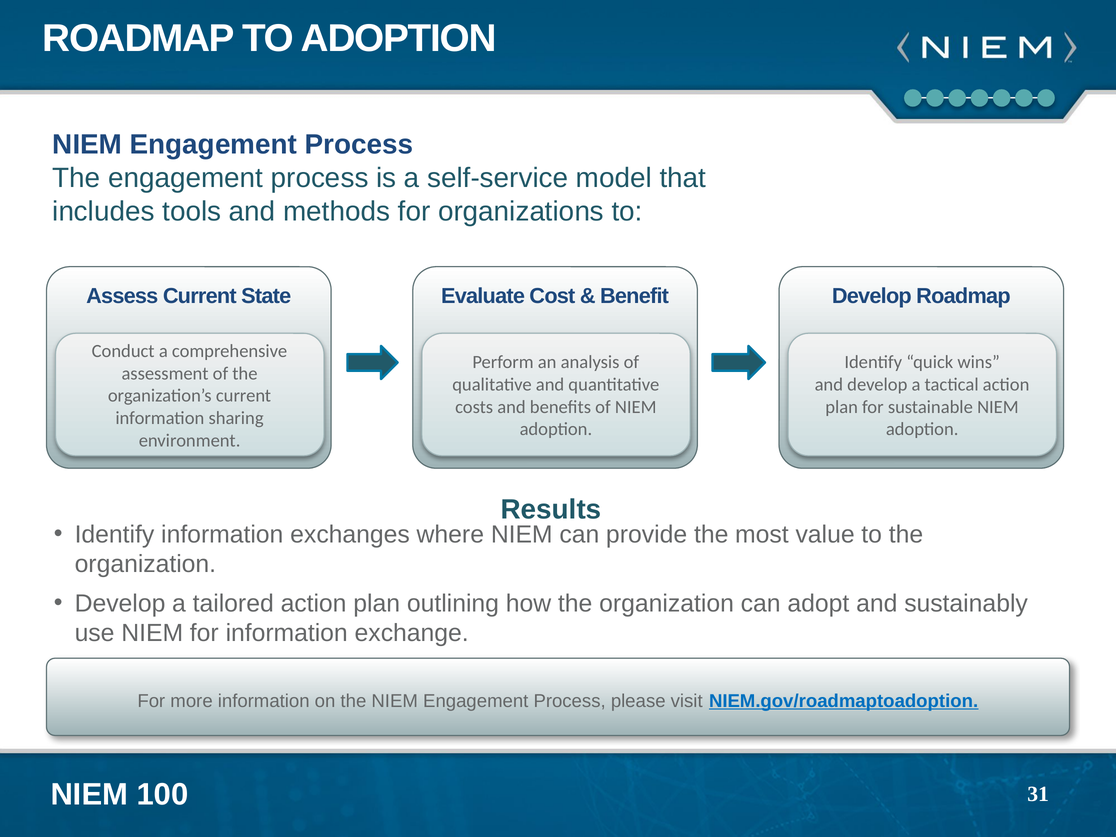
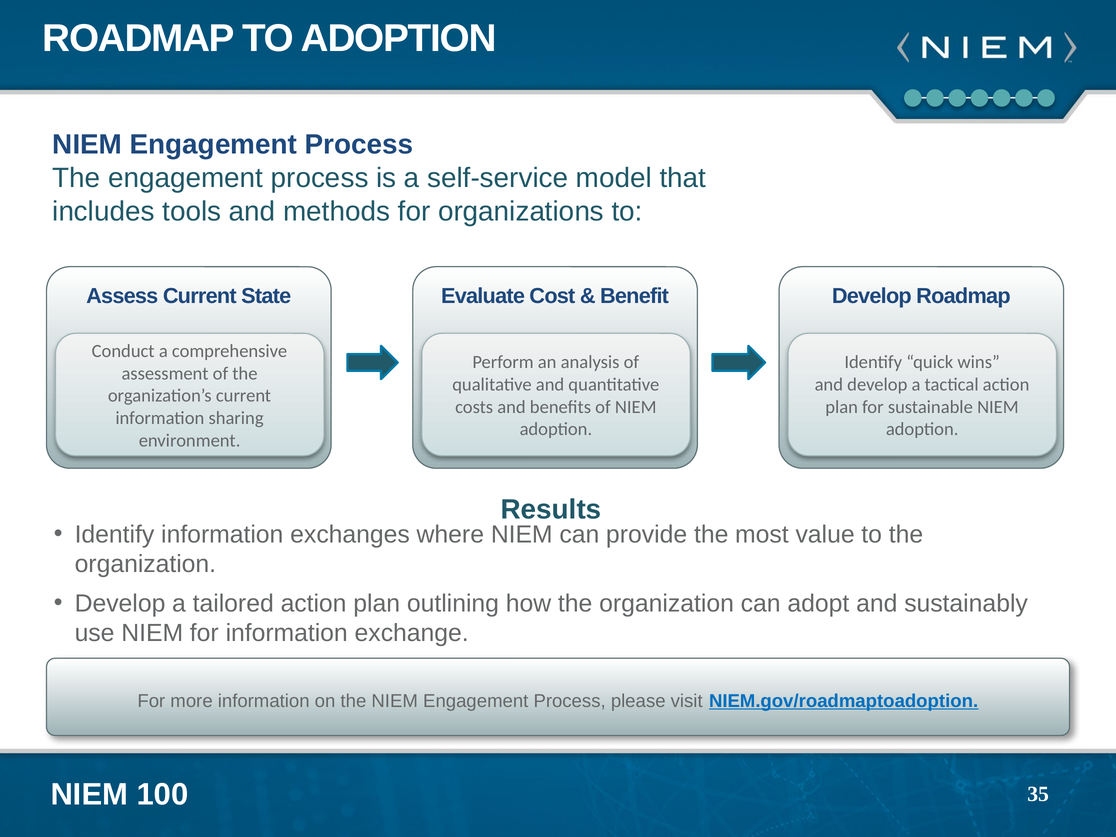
31: 31 -> 35 (1038, 794)
